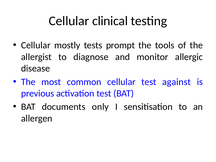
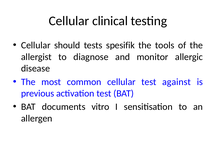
mostly: mostly -> should (67, 45)
prompt: prompt -> spesifik (120, 45)
only: only -> vitro (100, 107)
